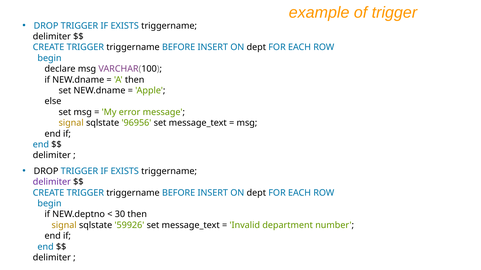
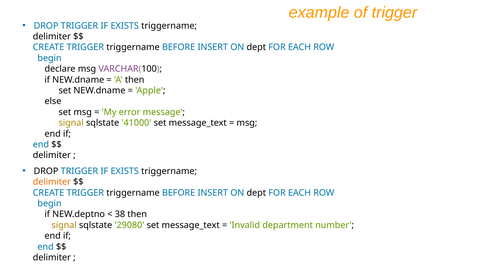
96956: 96956 -> 41000 (136, 123)
delimiter colour: purple -> orange (52, 182)
30: 30 -> 38 (120, 215)
59926: 59926 -> 29080 (129, 226)
